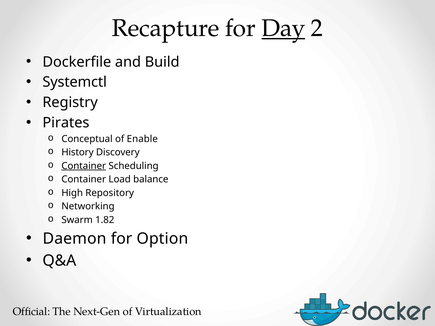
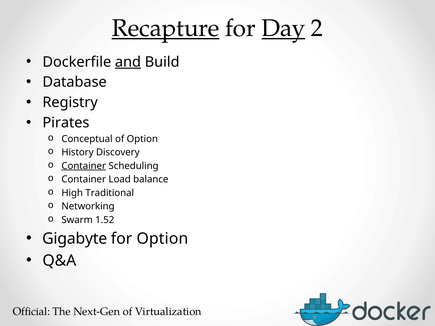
Recapture underline: none -> present (166, 28)
and underline: none -> present (128, 62)
Systemctl: Systemctl -> Database (75, 82)
of Enable: Enable -> Option (142, 139)
Repository: Repository -> Traditional (110, 193)
1.82: 1.82 -> 1.52 (105, 220)
Daemon: Daemon -> Gigabyte (75, 239)
